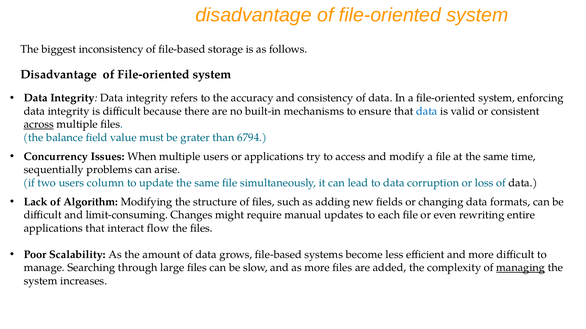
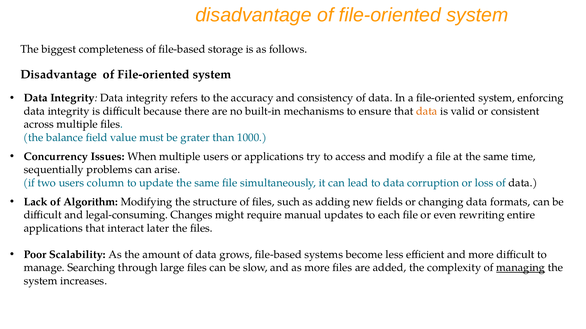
inconsistency: inconsistency -> completeness (111, 49)
data colour: blue -> orange (427, 111)
across underline: present -> none (39, 125)
6794: 6794 -> 1000 (252, 138)
limit-consuming: limit-consuming -> legal-consuming (127, 215)
flow: flow -> later (158, 229)
